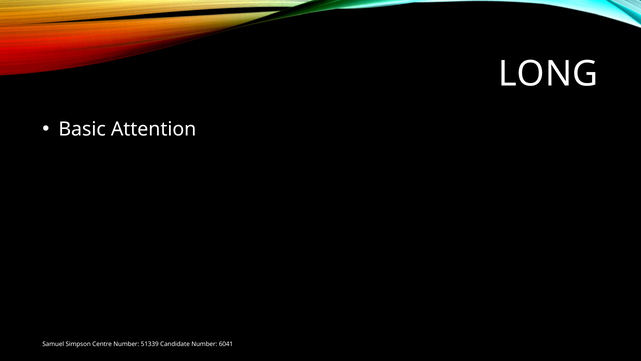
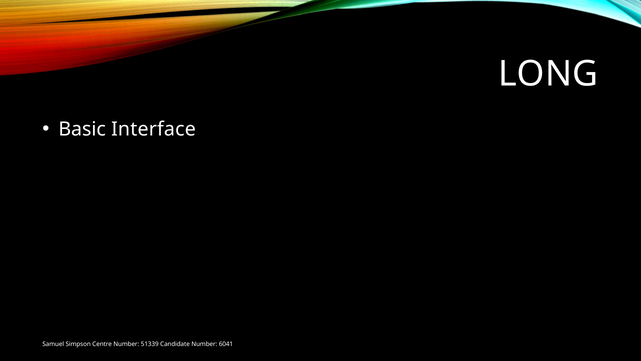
Attention: Attention -> Interface (153, 129)
